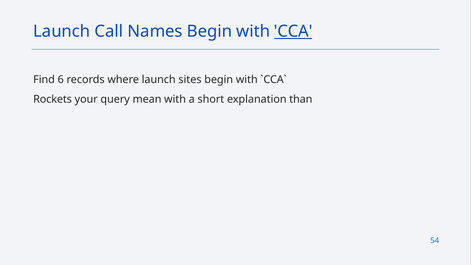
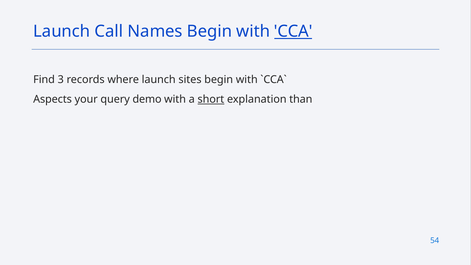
6: 6 -> 3 (61, 79)
Rockets: Rockets -> Aspects (53, 99)
mean: mean -> demo (147, 99)
short underline: none -> present (211, 99)
